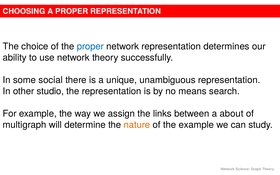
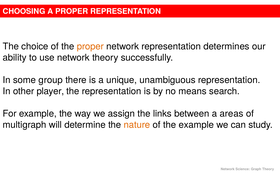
proper colour: blue -> orange (90, 47)
social: social -> group (51, 80)
studio: studio -> player (50, 91)
about: about -> areas (232, 114)
